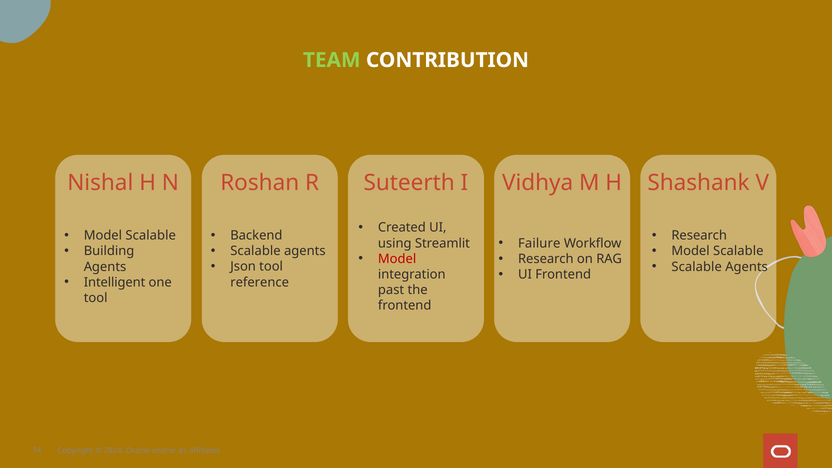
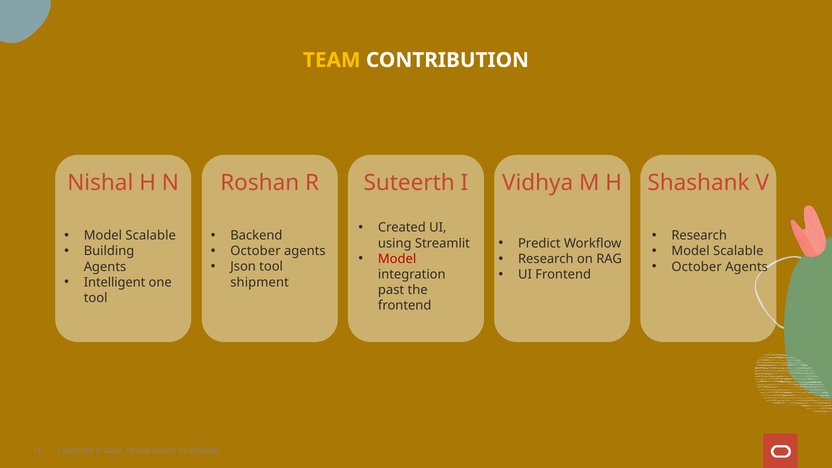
TEAM colour: light green -> yellow (332, 60)
Failure: Failure -> Predict (539, 243)
Scalable: Scalable -> October (255, 251)
Scalable: Scalable -> October (697, 267)
reference: reference -> shipment (260, 282)
